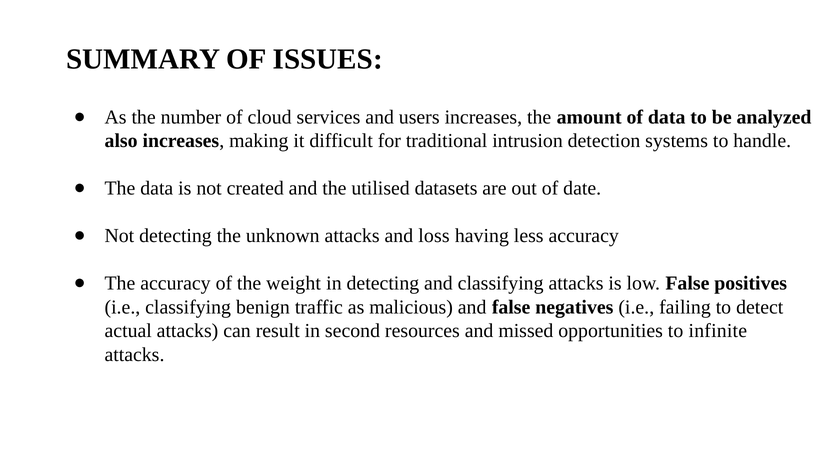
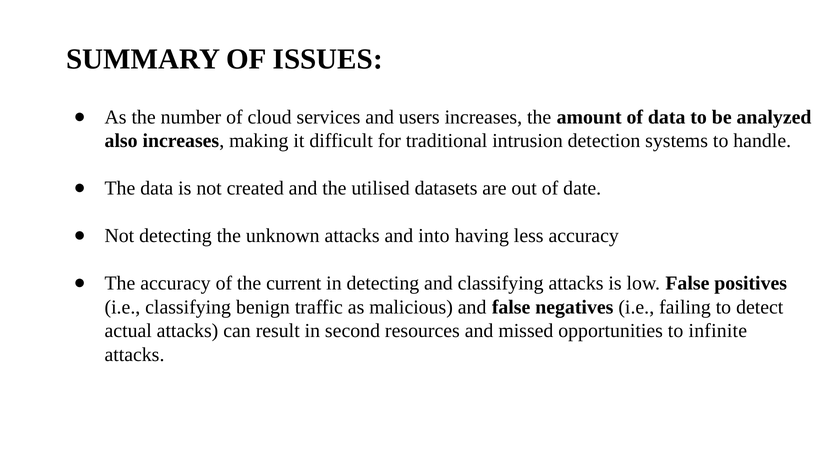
loss: loss -> into (434, 236)
weight: weight -> current (294, 284)
